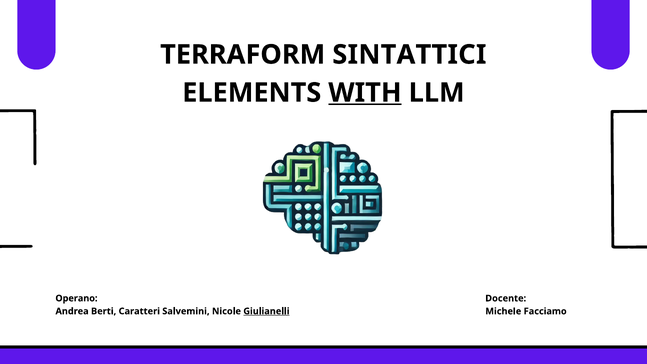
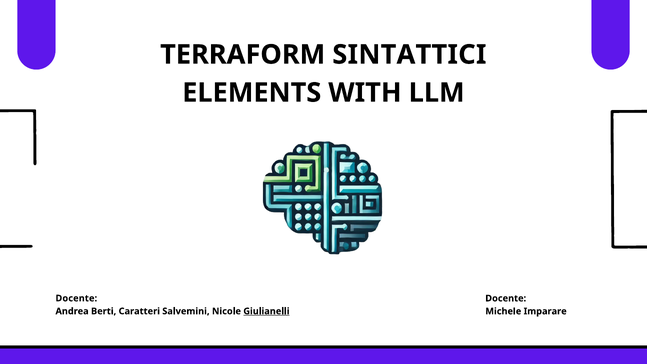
WITH underline: present -> none (365, 93)
Operano: Operano -> Docente (76, 298)
Facciamo: Facciamo -> Imparare (545, 311)
